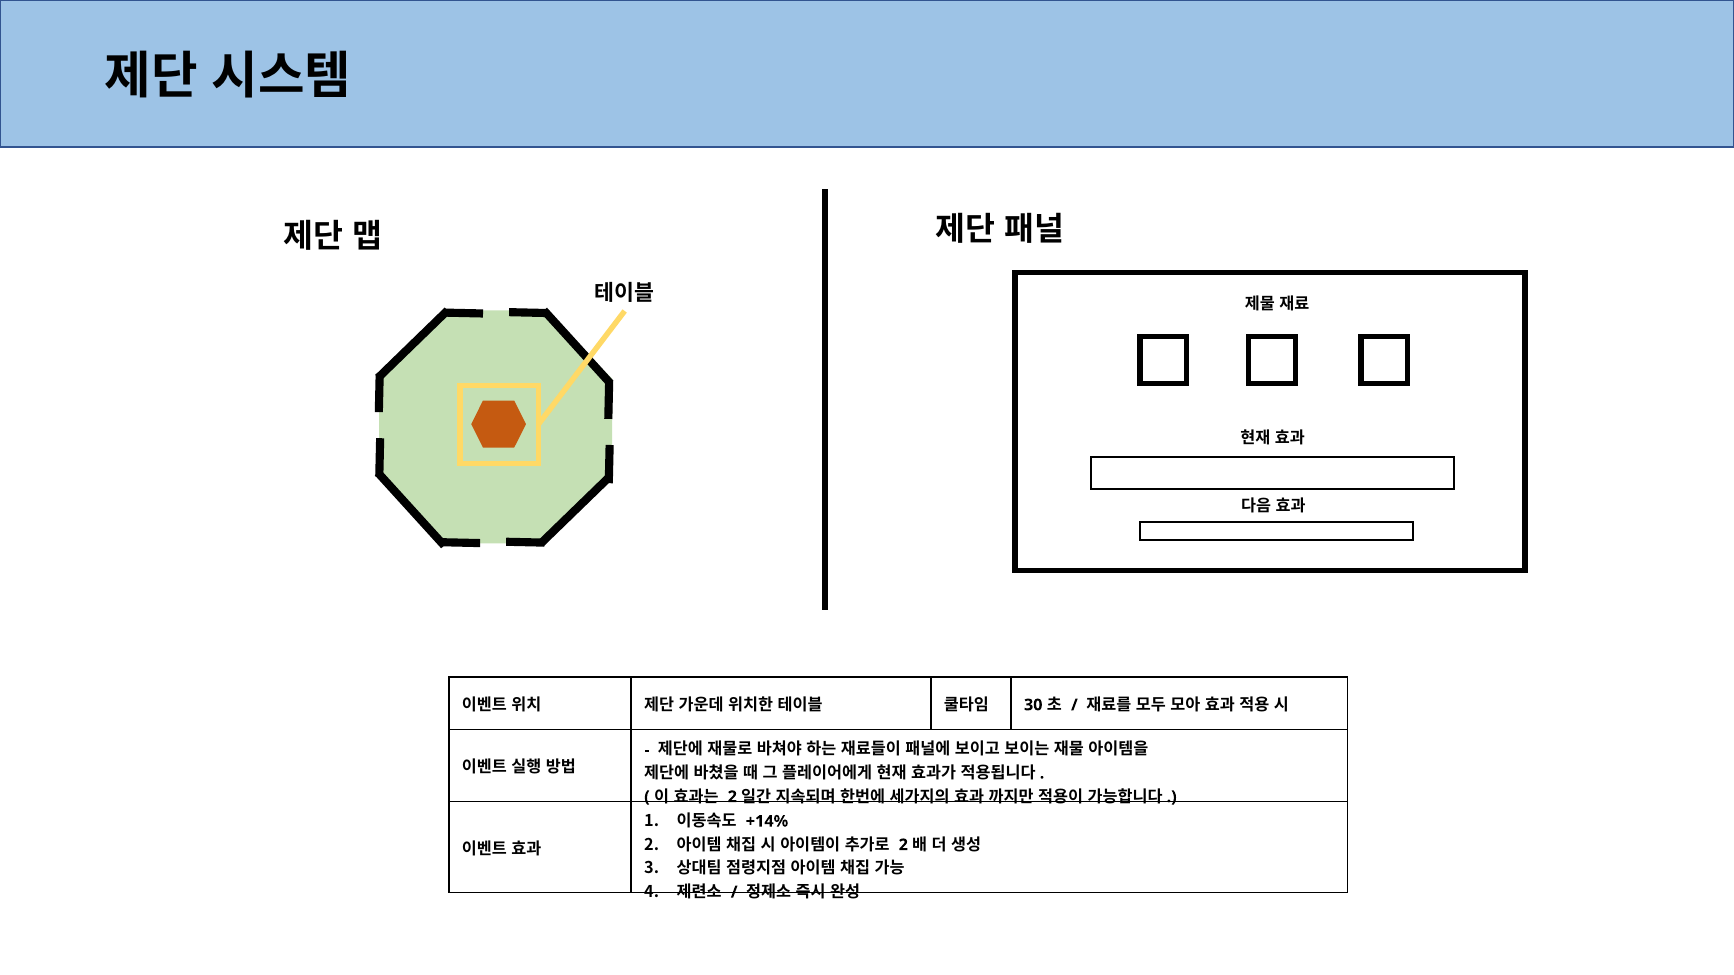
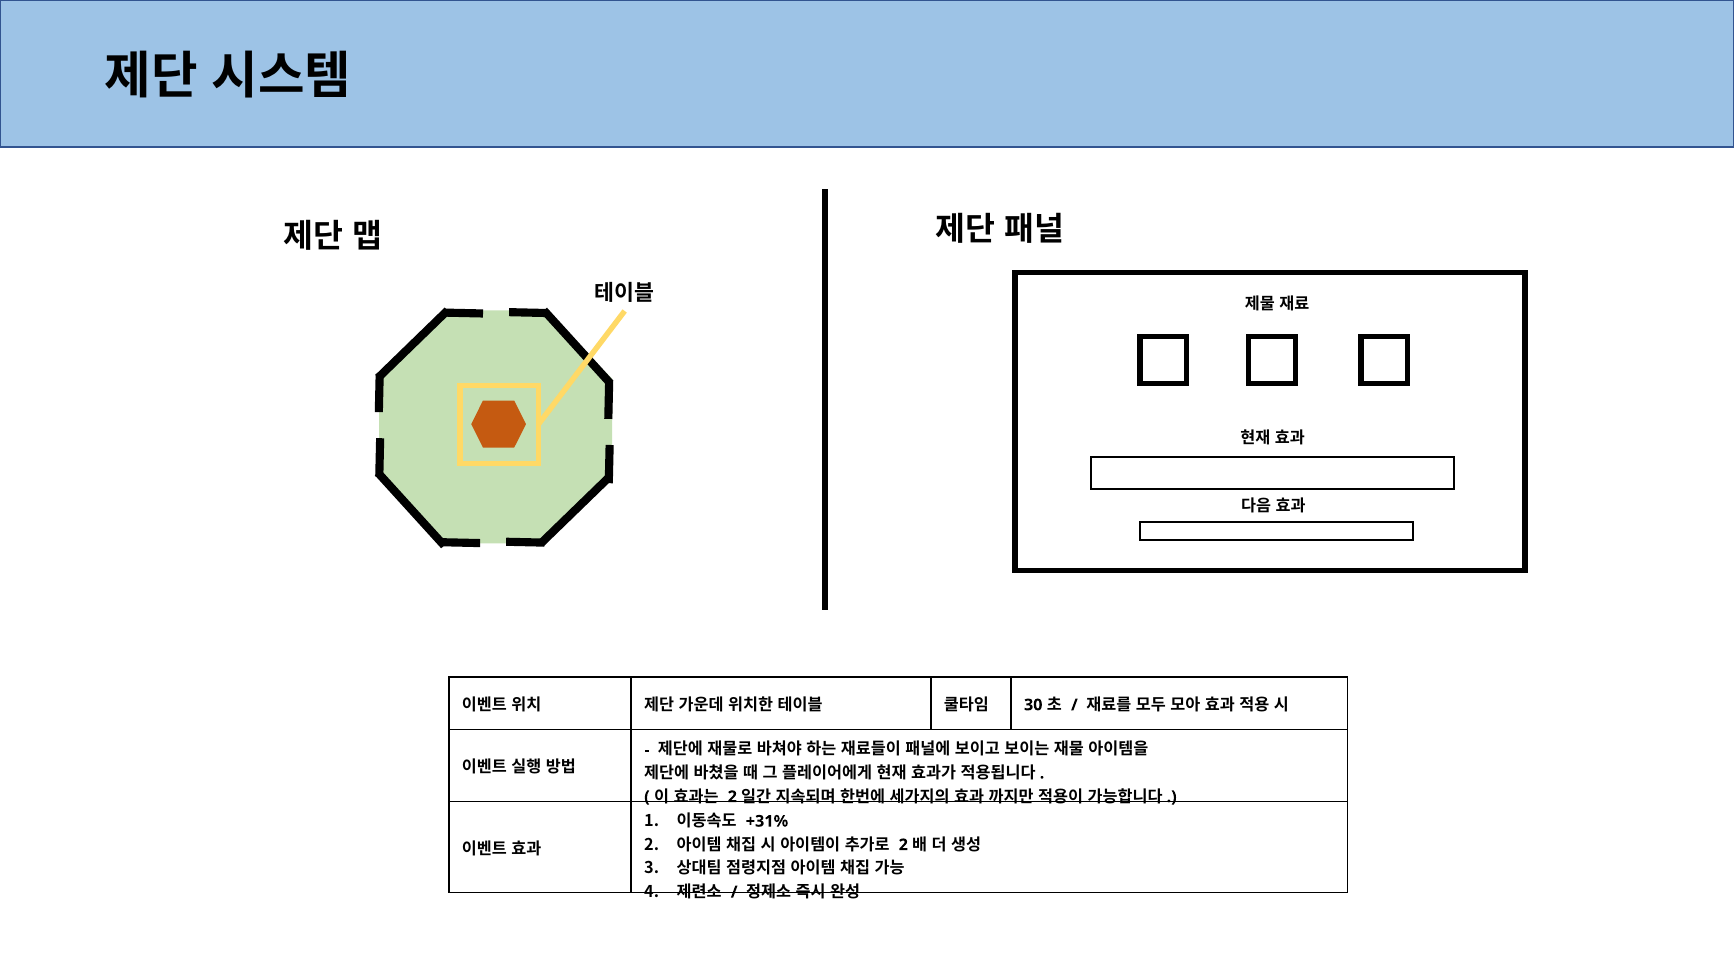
+14%: +14% -> +31% (767, 822)
